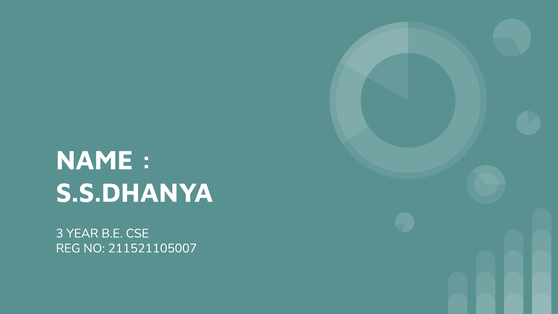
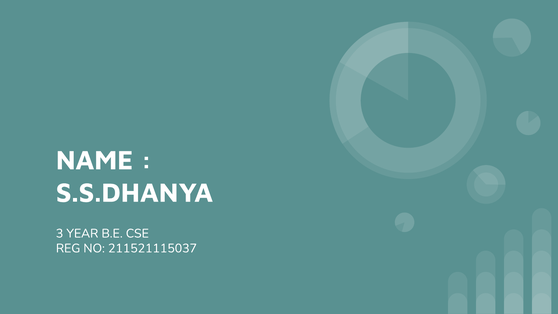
211521105007: 211521105007 -> 211521115037 (153, 248)
